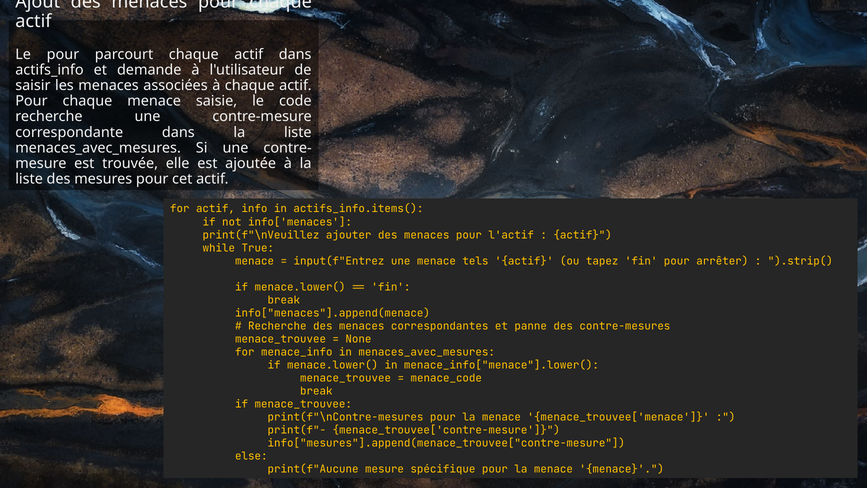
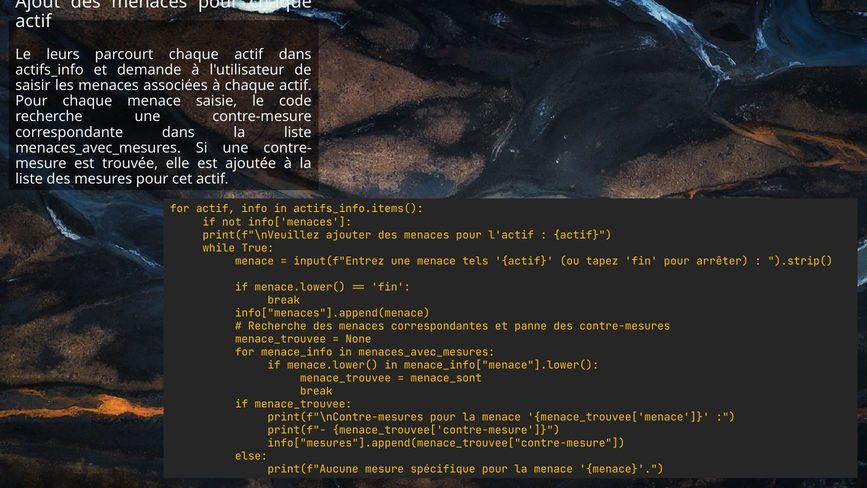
Le pour: pour -> leurs (63, 54)
menace_code: menace_code -> menace_sont (446, 378)
